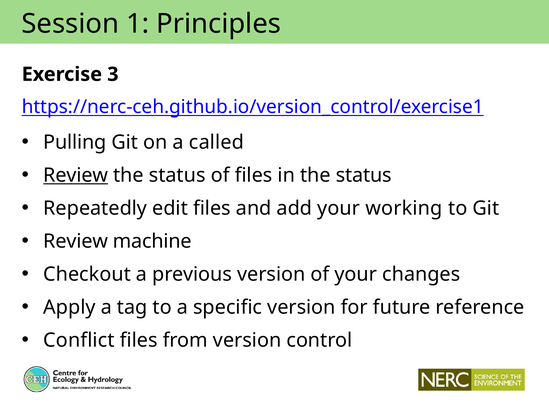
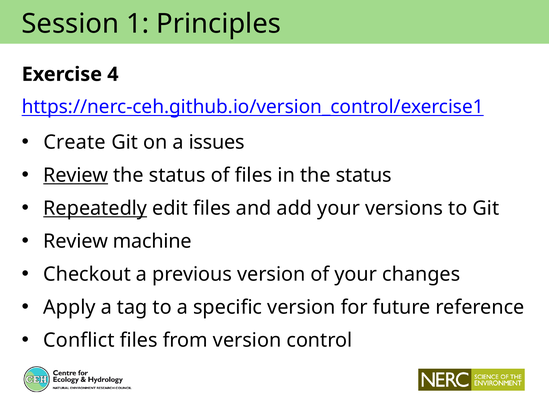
3: 3 -> 4 (113, 74)
Pulling: Pulling -> Create (75, 142)
called: called -> issues (217, 142)
Repeatedly underline: none -> present (95, 208)
working: working -> versions (404, 208)
